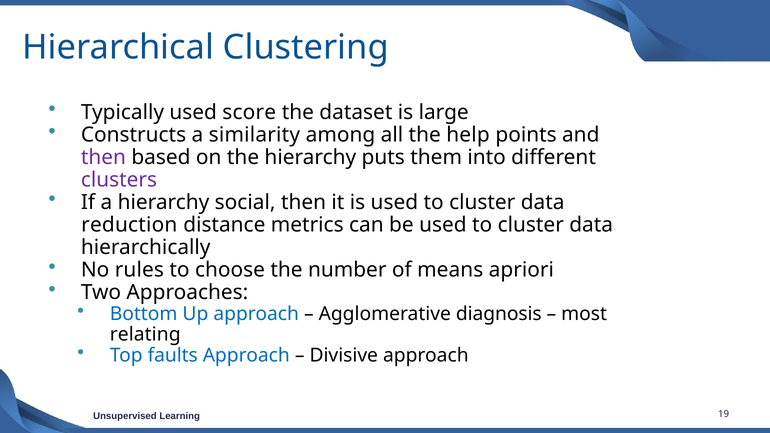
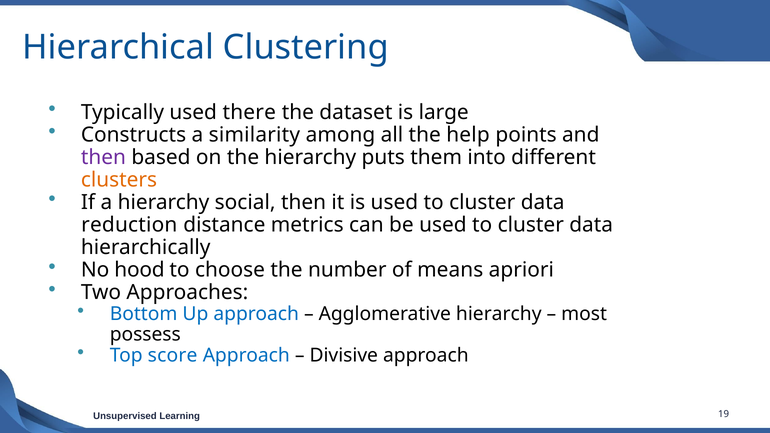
score: score -> there (249, 112)
clusters colour: purple -> orange (119, 180)
rules: rules -> hood (140, 270)
Agglomerative diagnosis: diagnosis -> hierarchy (499, 314)
relating: relating -> possess (145, 335)
faults: faults -> score (173, 355)
